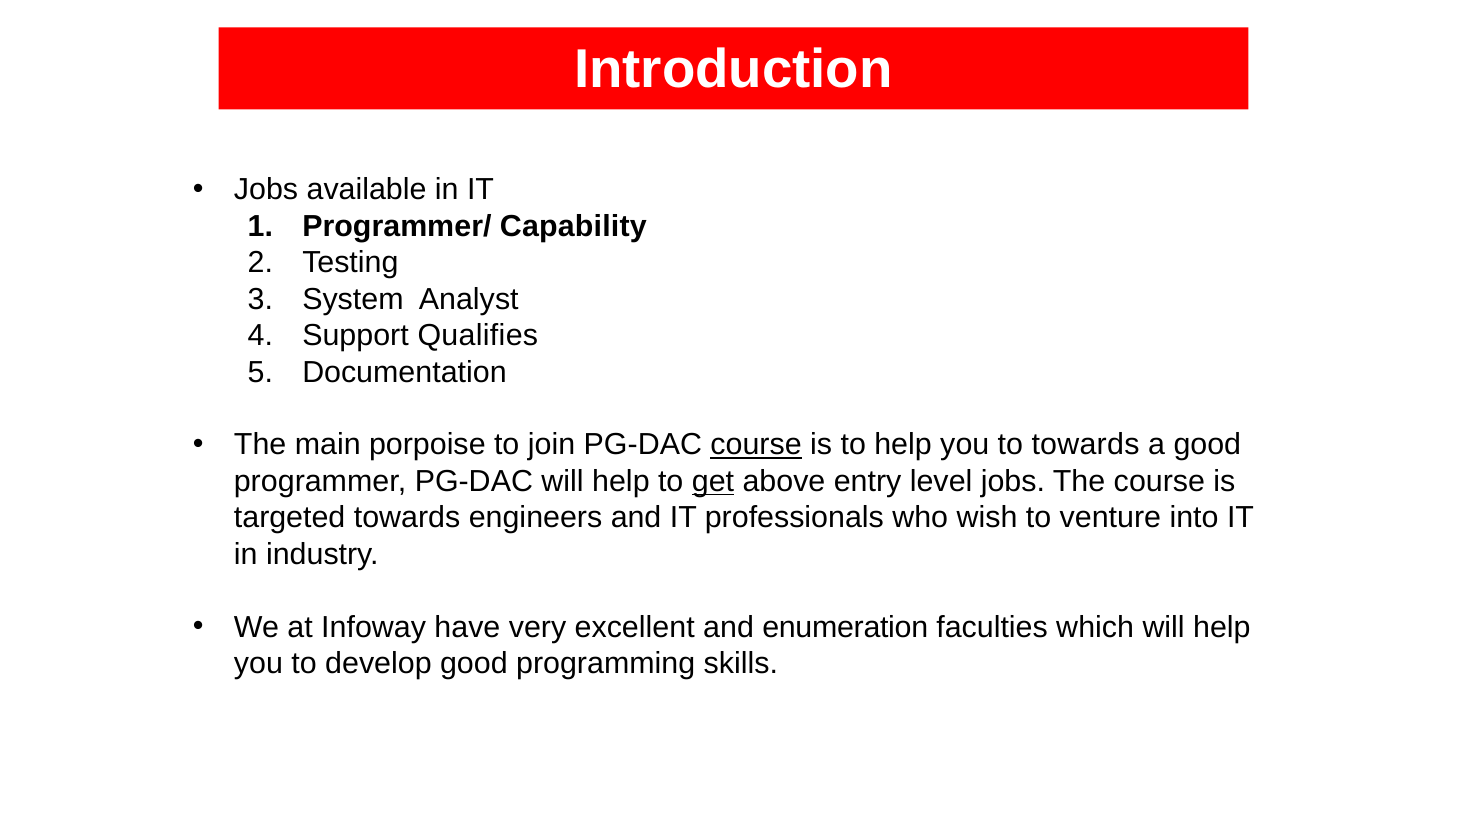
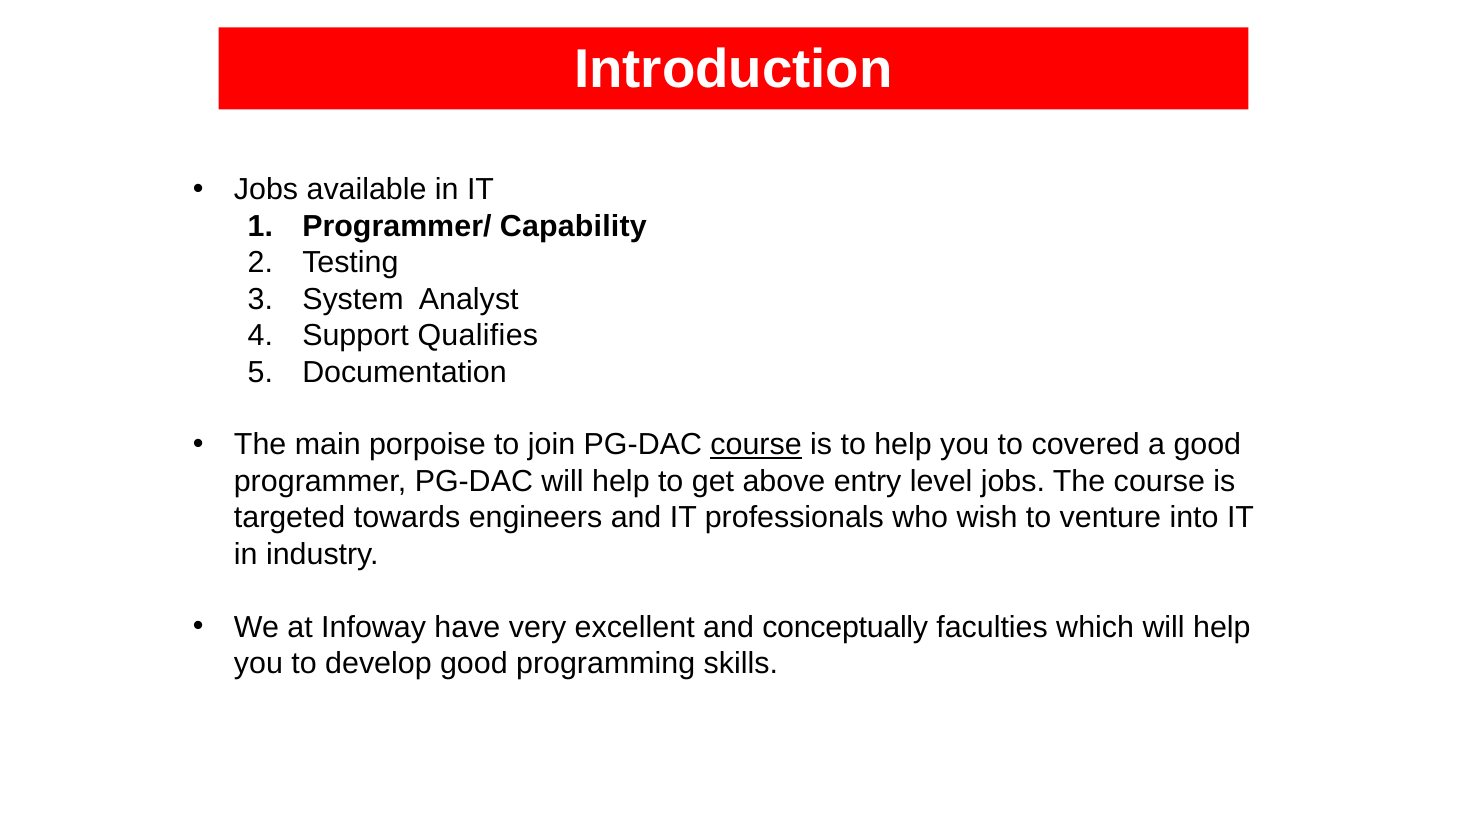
to towards: towards -> covered (1086, 445)
get underline: present -> none (713, 481)
enumeration: enumeration -> conceptually (845, 627)
